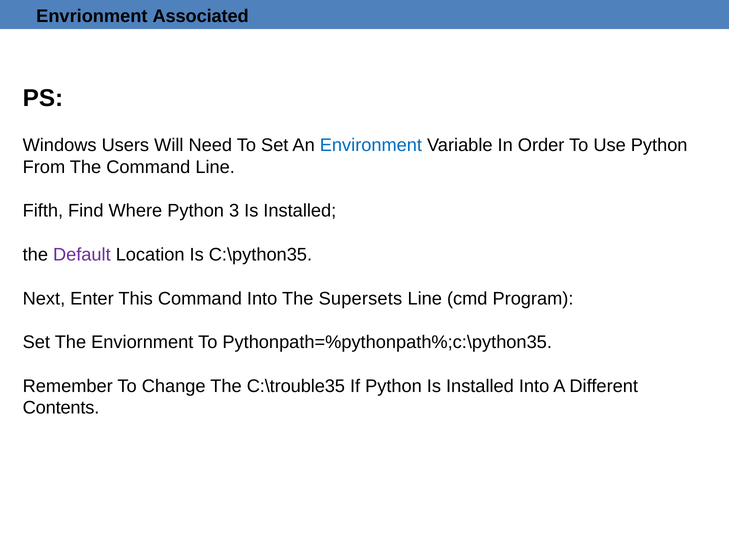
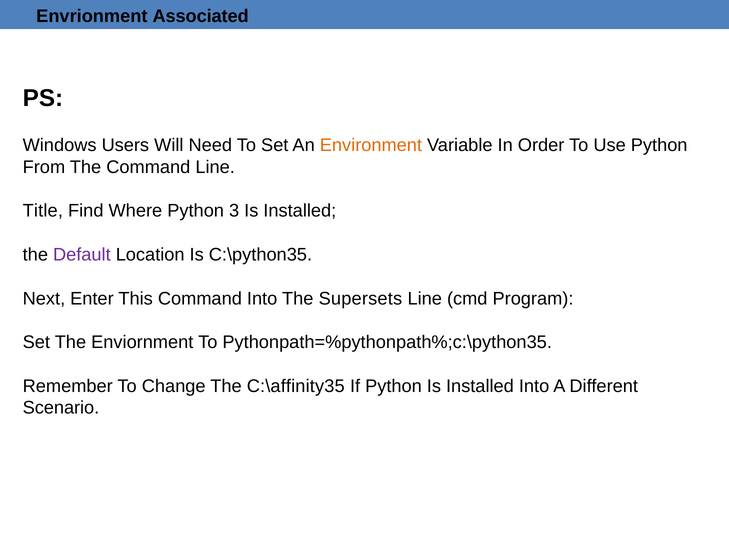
Environment colour: blue -> orange (371, 145)
Fifth: Fifth -> Title (43, 211)
C:\trouble35: C:\trouble35 -> C:\affinity35 (296, 386)
Contents: Contents -> Scenario (61, 408)
